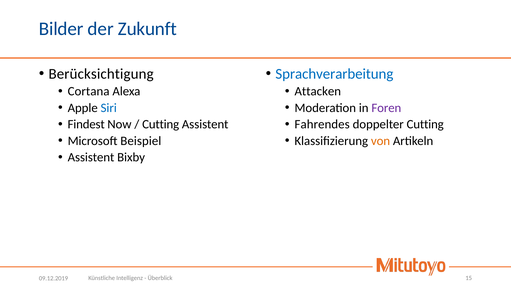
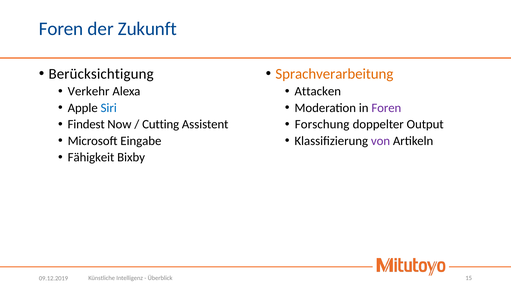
Bilder: Bilder -> Foren (61, 29)
Sprachverarbeitung colour: blue -> orange (334, 74)
Cortana: Cortana -> Verkehr (89, 91)
Fahrendes: Fahrendes -> Forschung (322, 124)
doppelter Cutting: Cutting -> Output (425, 124)
Beispiel: Beispiel -> Eingabe (141, 141)
von colour: orange -> purple (381, 141)
Assistent: Assistent -> Fähigkeit (91, 157)
